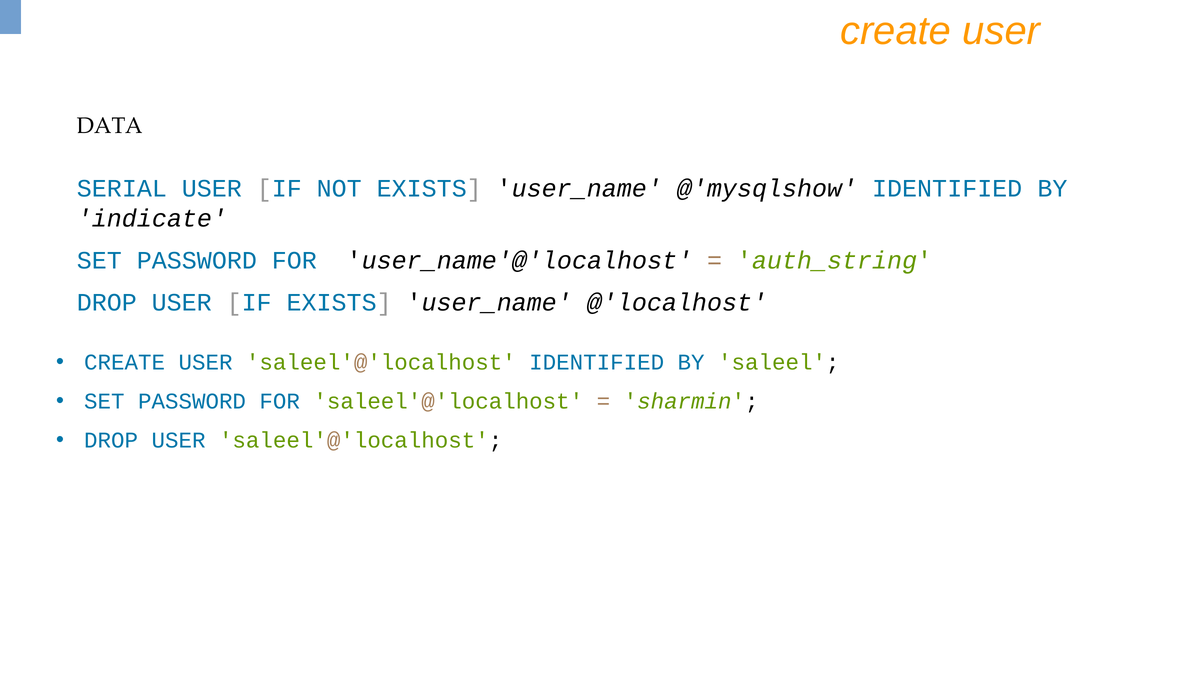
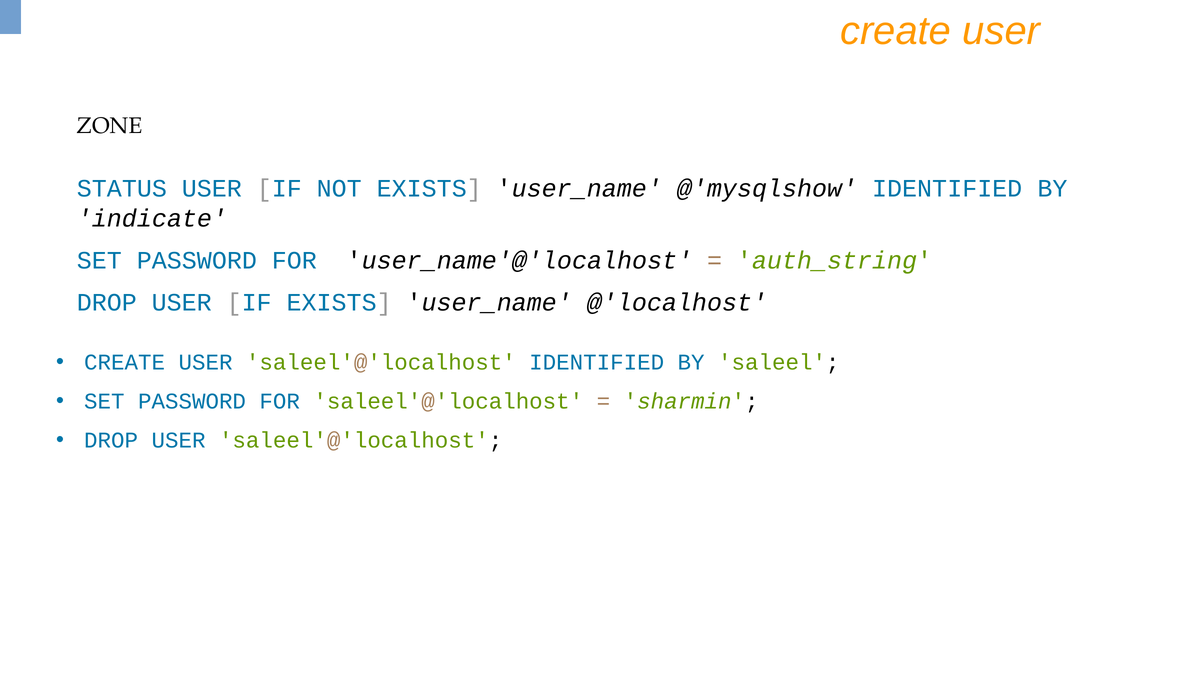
DATA: DATA -> ZONE (110, 126)
SERIAL: SERIAL -> STATUS (122, 188)
